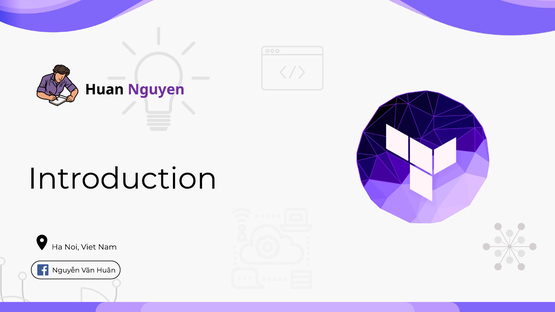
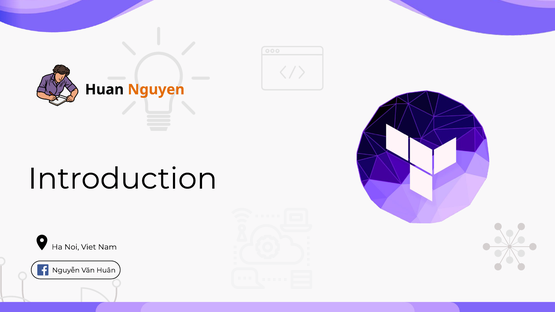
Nguyen colour: purple -> orange (156, 90)
